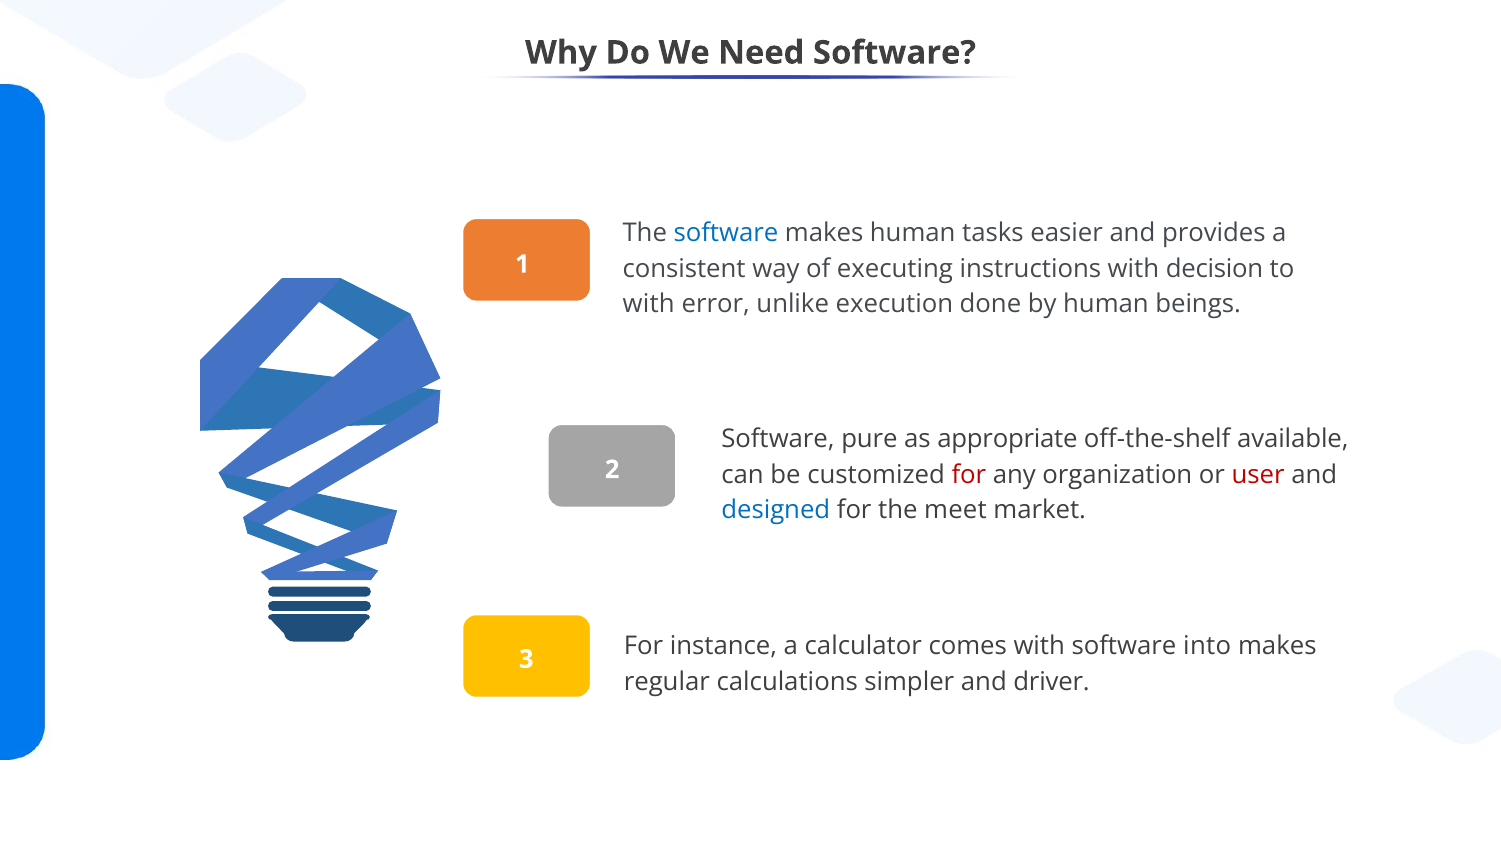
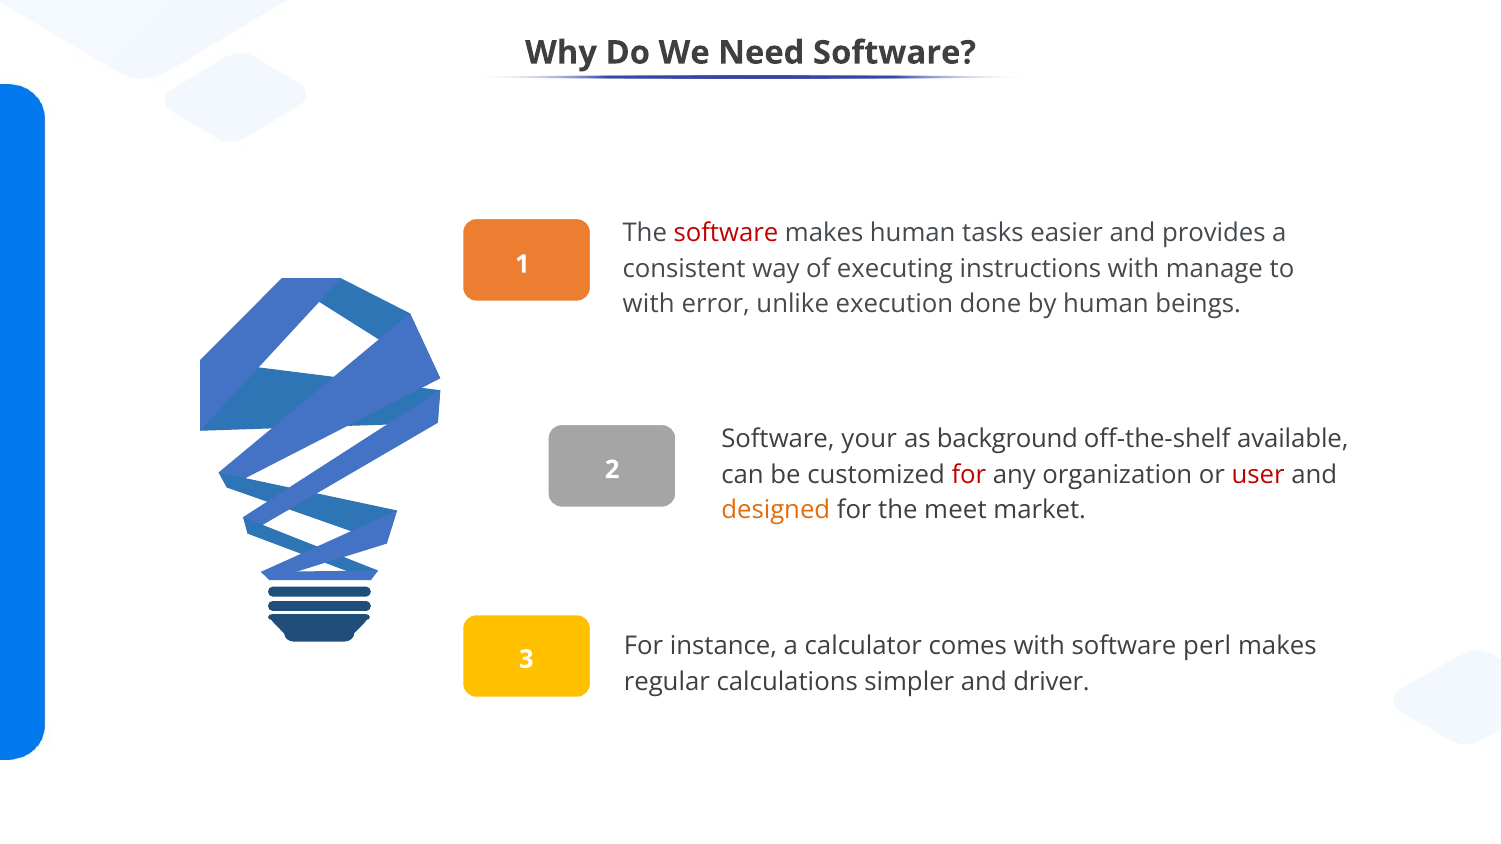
software colour: blue -> red (726, 233)
decision: decision -> manage (1214, 269)
pure: pure -> your (869, 439)
appropriate: appropriate -> background (1007, 439)
designed colour: blue -> orange (776, 510)
into: into -> perl (1207, 646)
